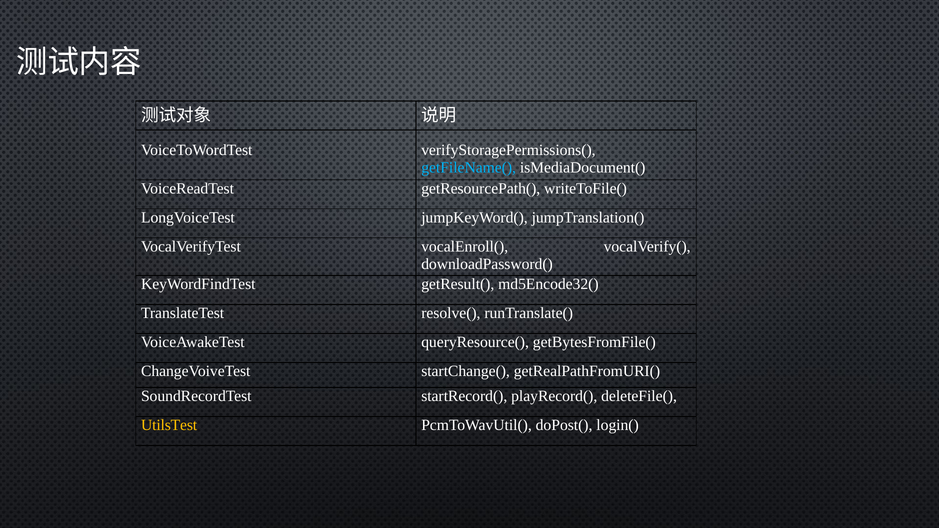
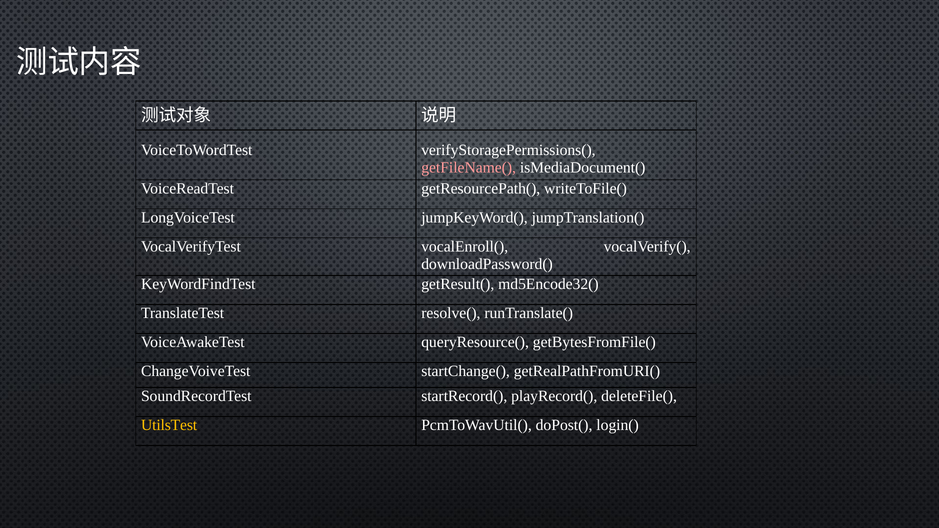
getFileName( colour: light blue -> pink (469, 168)
